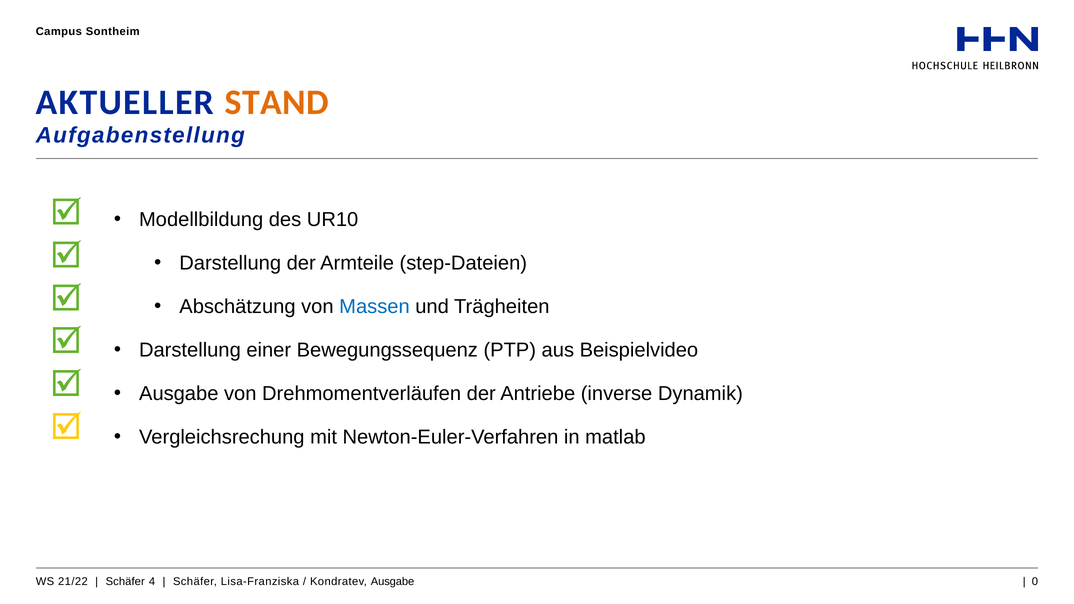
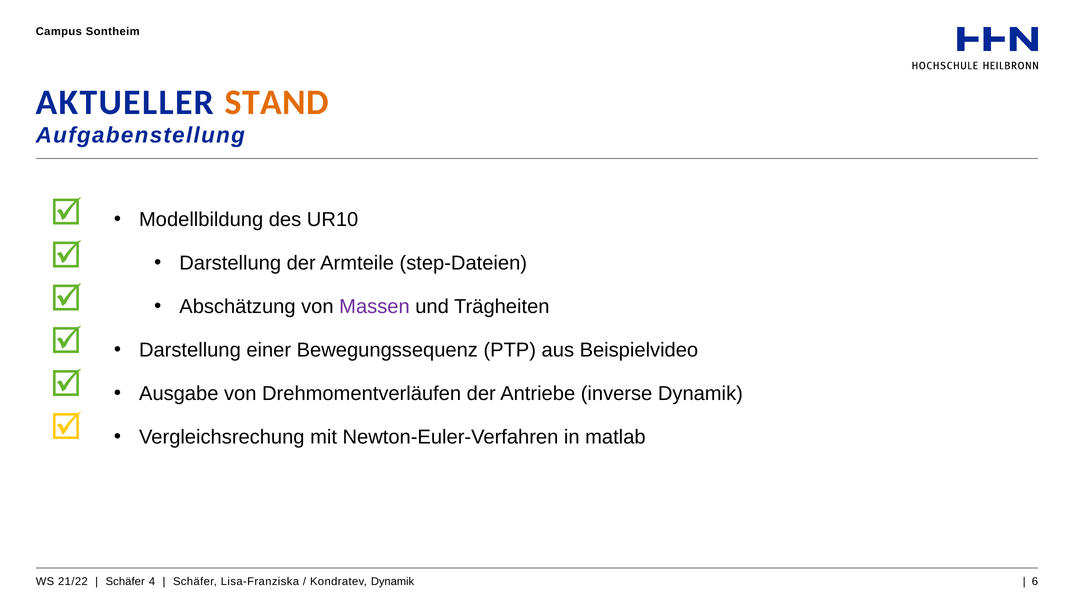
Massen colour: blue -> purple (374, 307)
Kondratev Ausgabe: Ausgabe -> Dynamik (393, 581)
0: 0 -> 6 (1035, 581)
